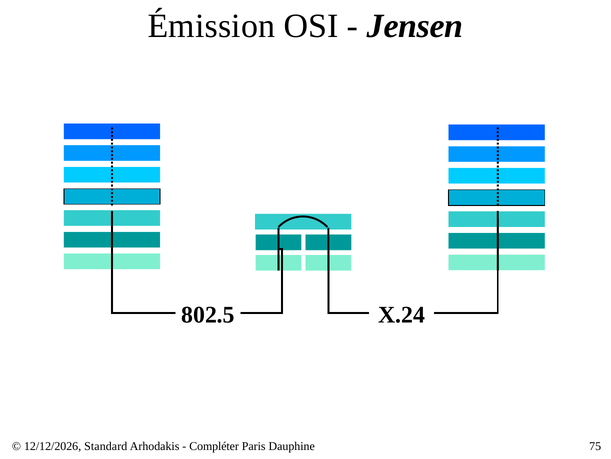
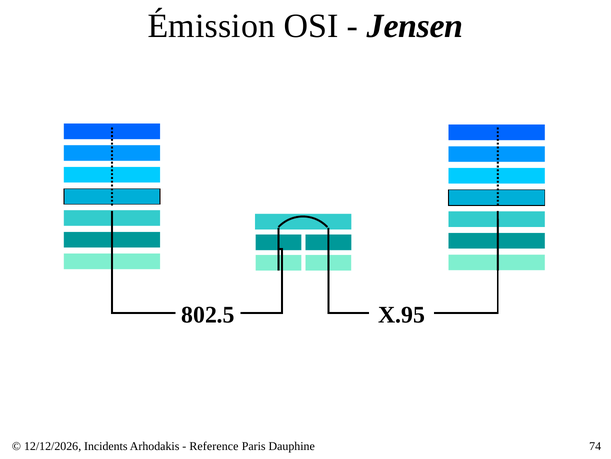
X.24: X.24 -> X.95 (402, 314)
Standard: Standard -> Incidents (106, 446)
Compléter: Compléter -> Reference (214, 446)
75: 75 -> 74 (595, 446)
